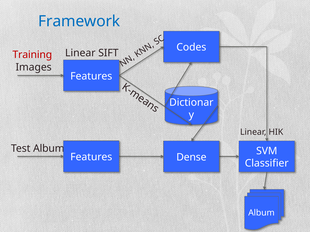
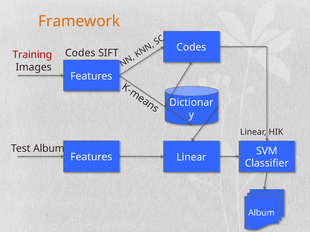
Framework colour: blue -> orange (79, 21)
Linear: Linear -> Codes (80, 53)
Features Dense: Dense -> Linear (191, 157)
